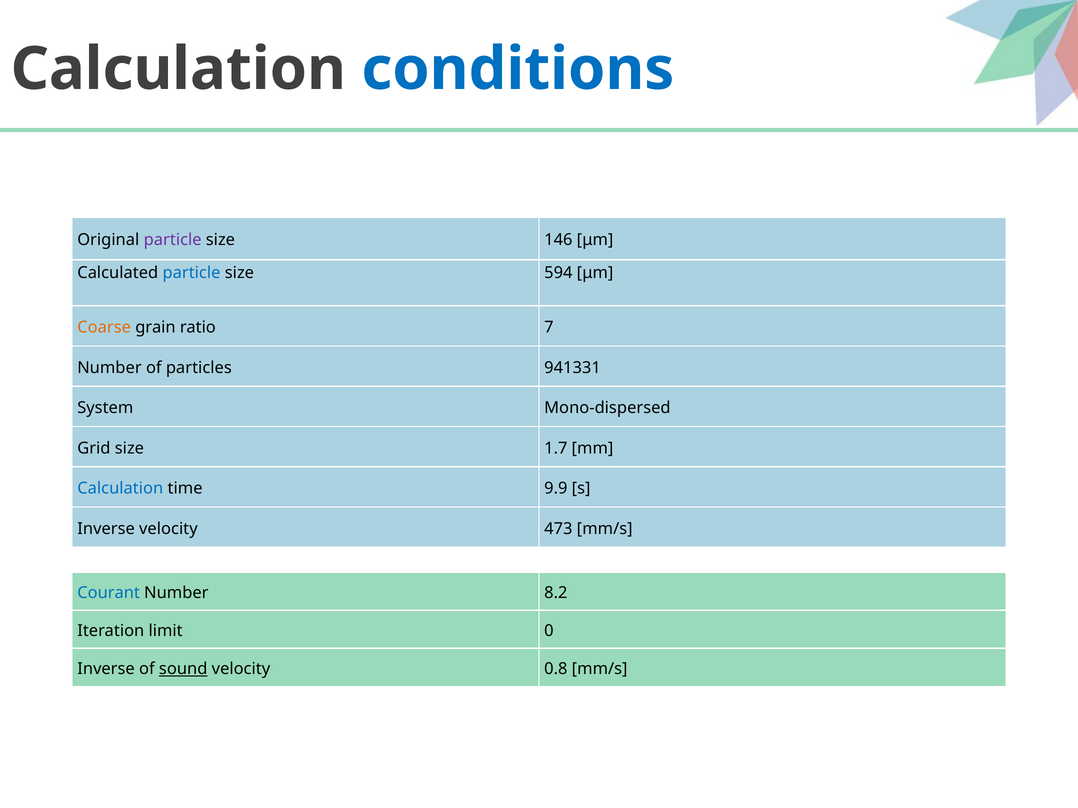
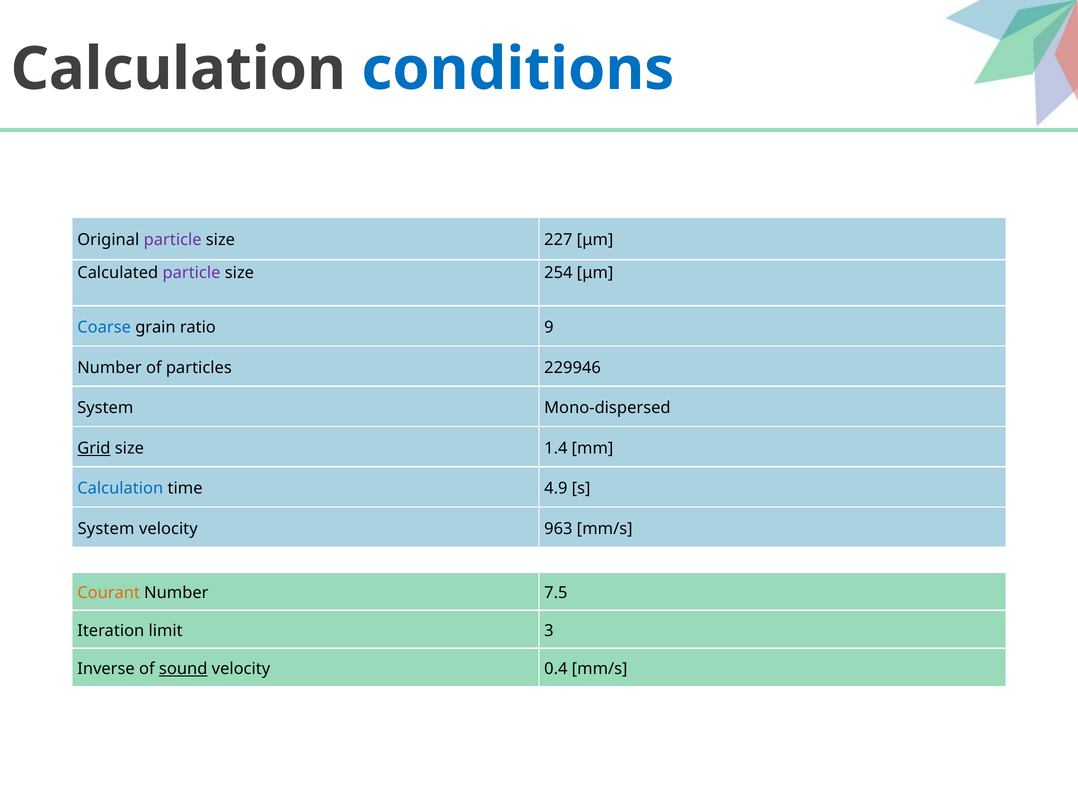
146: 146 -> 227 (558, 240)
particle colour: blue -> purple (191, 273)
594: 594 -> 254 (558, 273)
Coarse colour: orange -> blue (104, 328)
7: 7 -> 9 (549, 328)
941331: 941331 -> 229946 (573, 368)
Grid underline: none -> present (94, 448)
1.7: 1.7 -> 1.4 (556, 448)
9.9: 9.9 -> 4.9 (556, 489)
Inverse: Inverse -> System (106, 529)
473: 473 -> 963 (558, 529)
Courant colour: blue -> orange (109, 593)
8.2: 8.2 -> 7.5 (556, 593)
0: 0 -> 3 (549, 631)
0.8: 0.8 -> 0.4 (556, 669)
